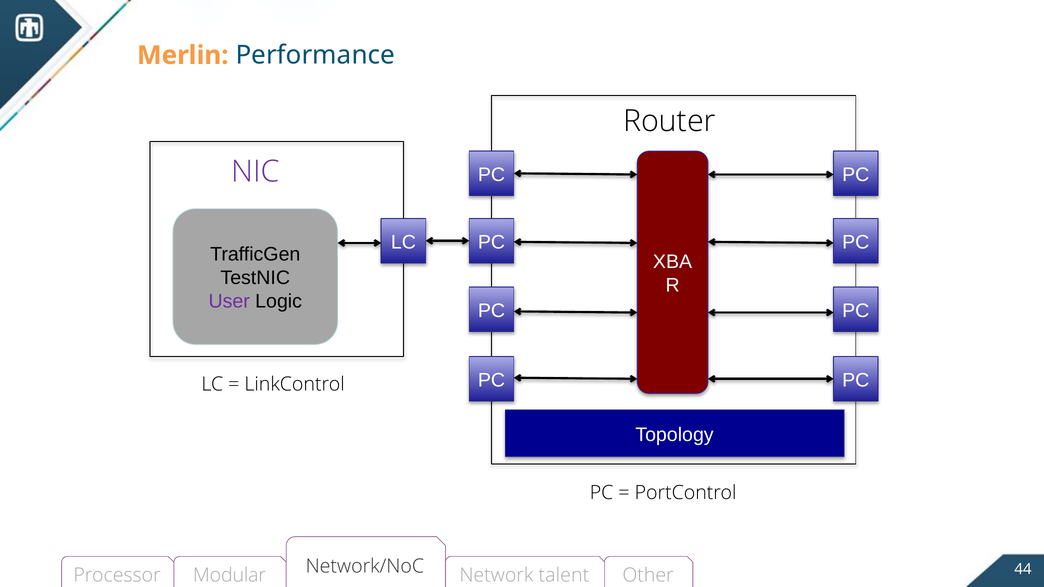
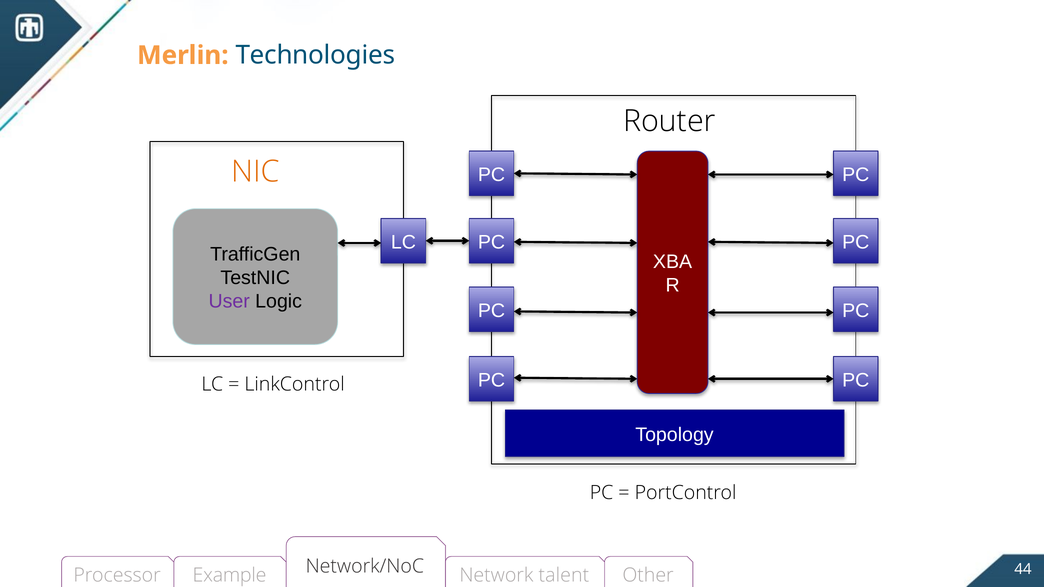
Performance: Performance -> Technologies (315, 55)
NIC colour: purple -> orange (255, 172)
Modular: Modular -> Example (230, 576)
